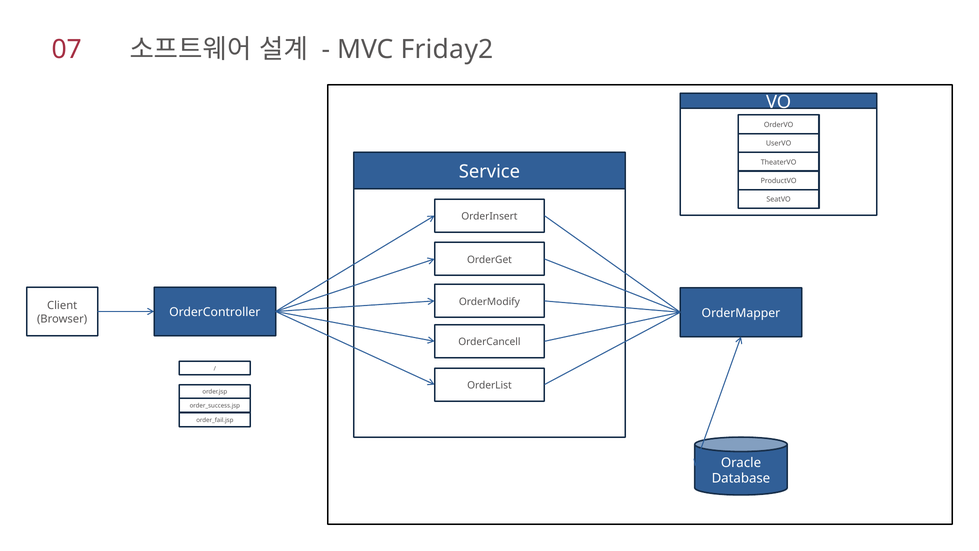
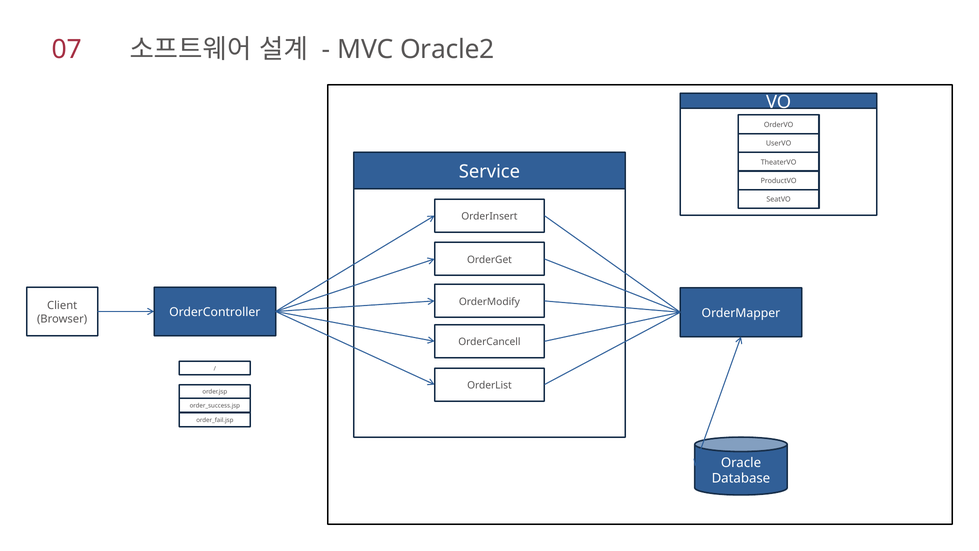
Friday2: Friday2 -> Oracle2 (447, 49)
